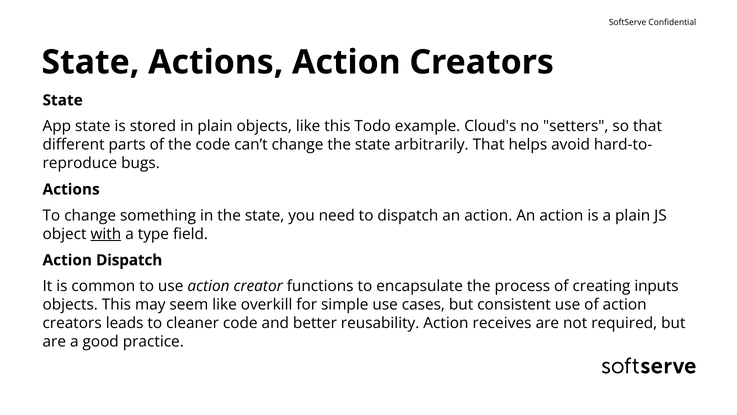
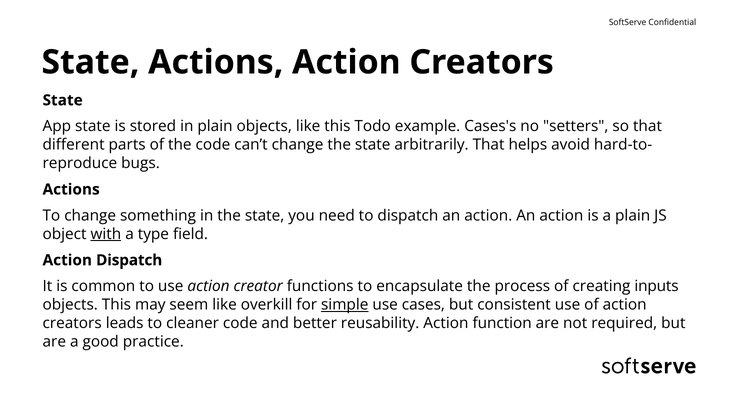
Cloud's: Cloud's -> Cases's (490, 126)
simple underline: none -> present (345, 304)
receives: receives -> function (502, 323)
